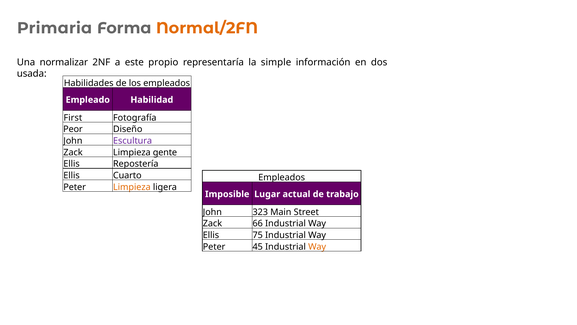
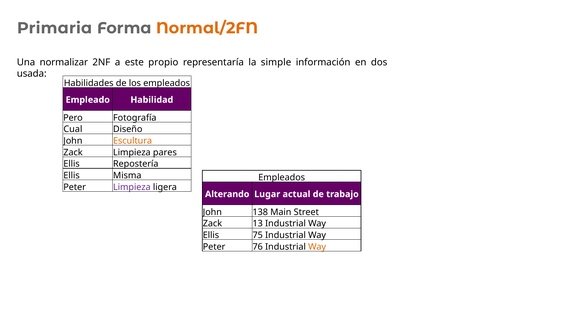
First: First -> Pero (73, 118)
Peor: Peor -> Cual (73, 129)
Escultura colour: purple -> orange (133, 141)
gente: gente -> pares (165, 152)
Cuarto: Cuarto -> Misma (127, 175)
Limpieza colour: orange -> purple (132, 187)
Imposible: Imposible -> Alterando (227, 194)
323: 323 -> 138 (260, 212)
66: 66 -> 13 (258, 223)
45: 45 -> 76 (258, 246)
